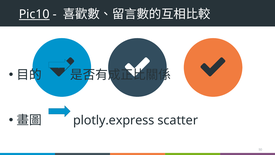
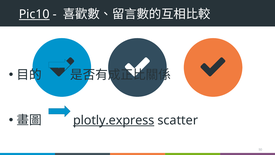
plotly.express underline: none -> present (114, 120)
